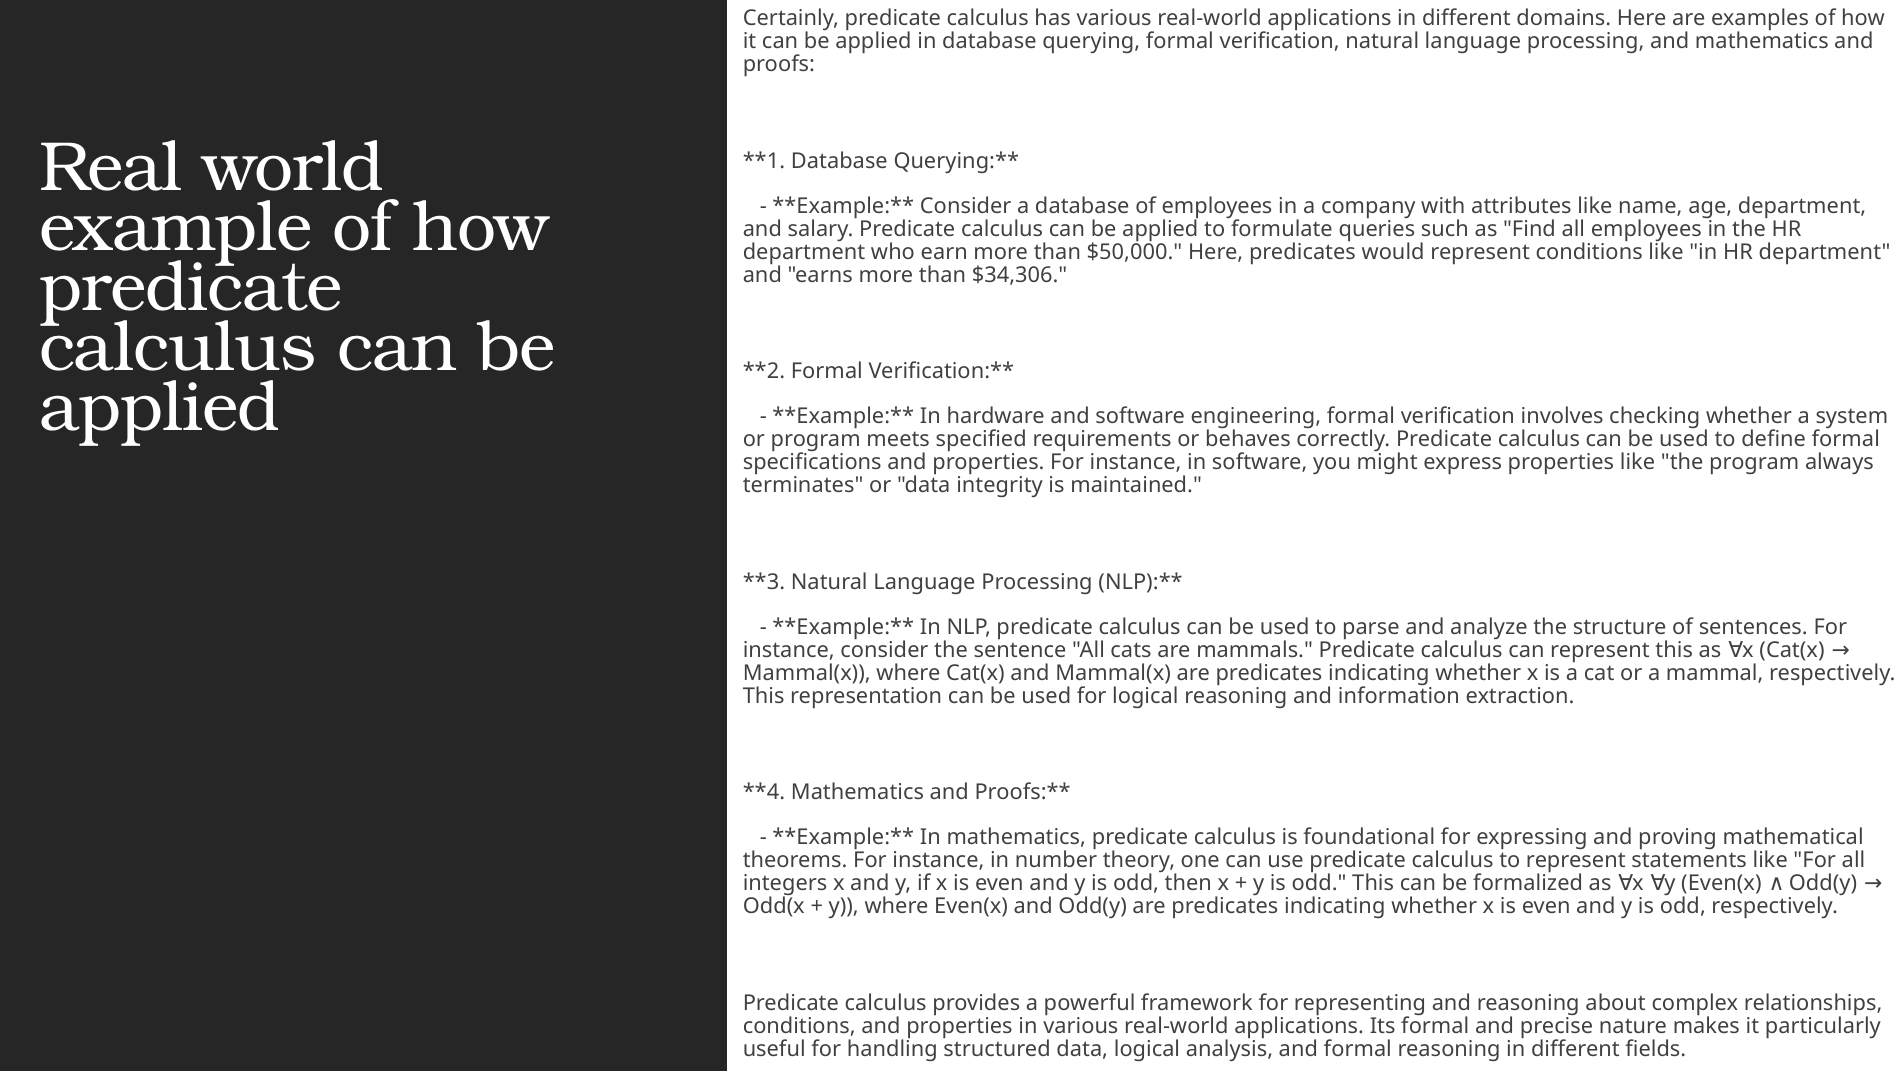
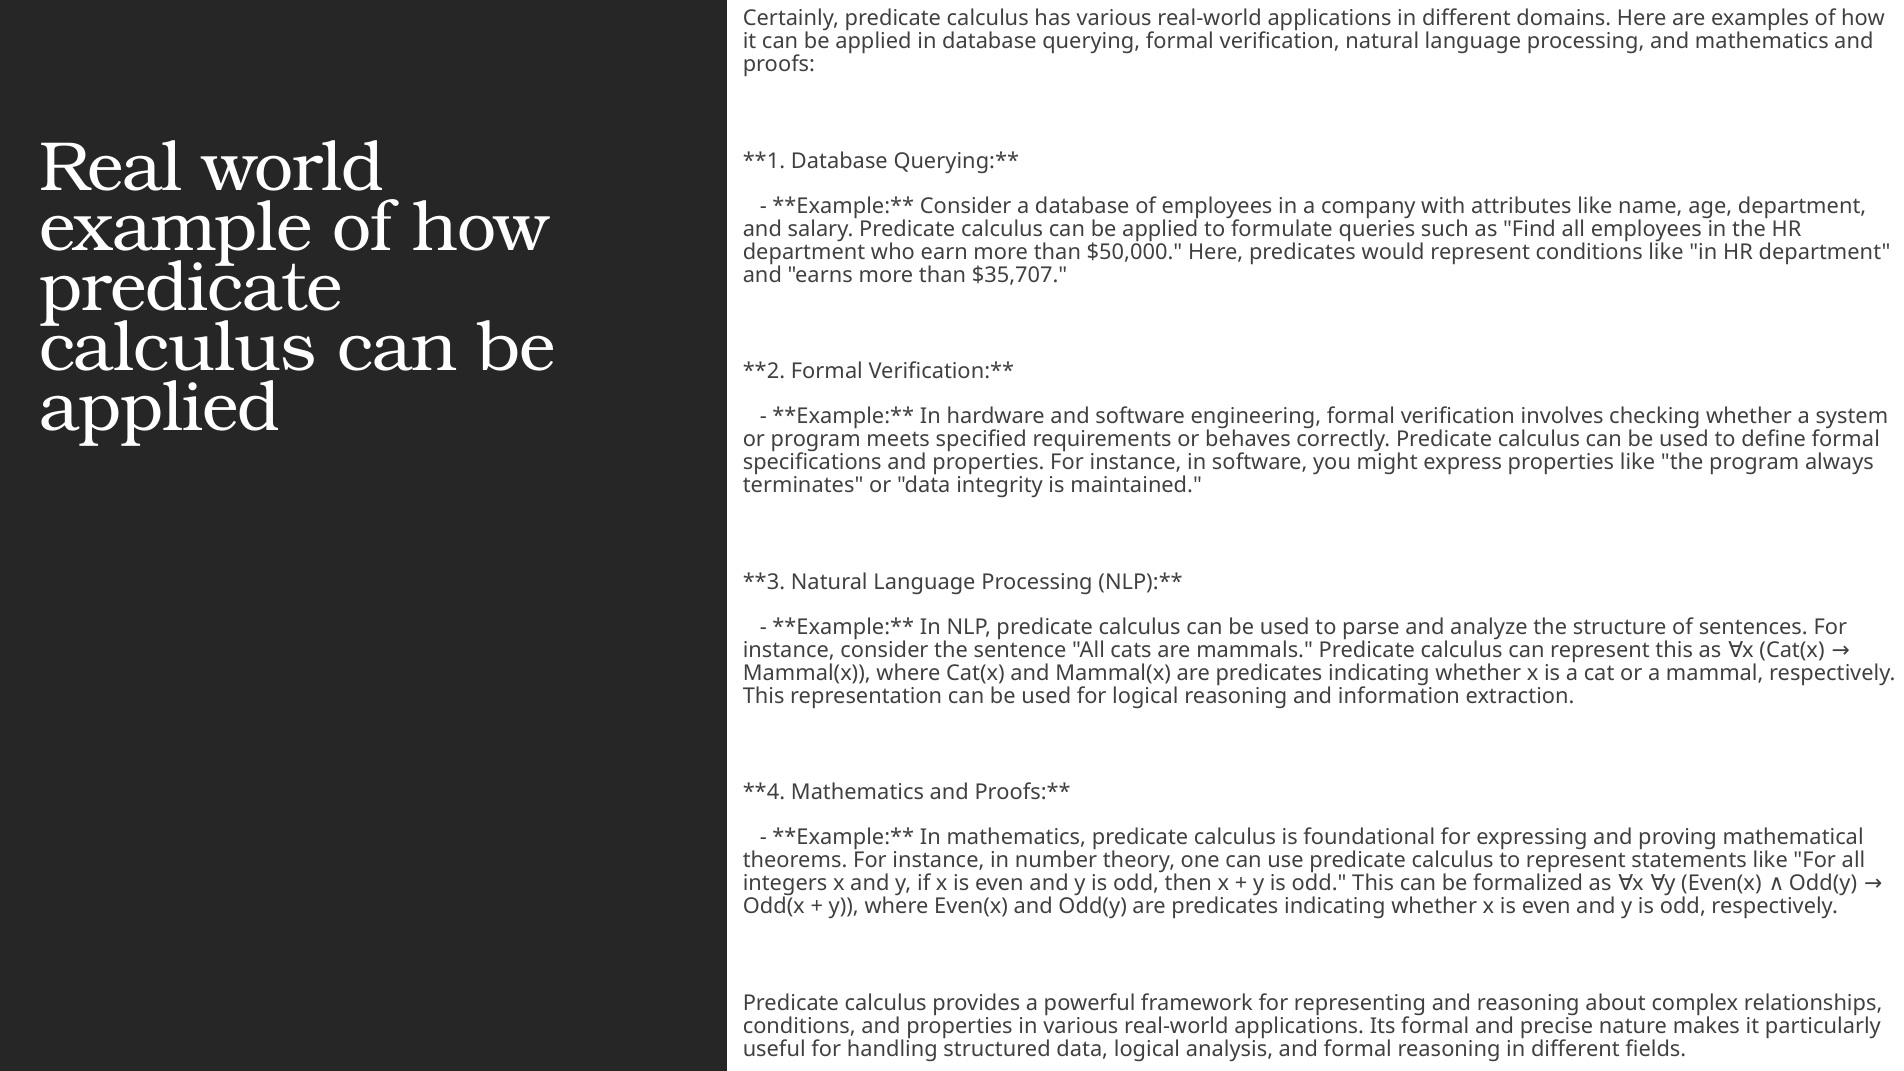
$34,306: $34,306 -> $35,707 (1020, 275)
